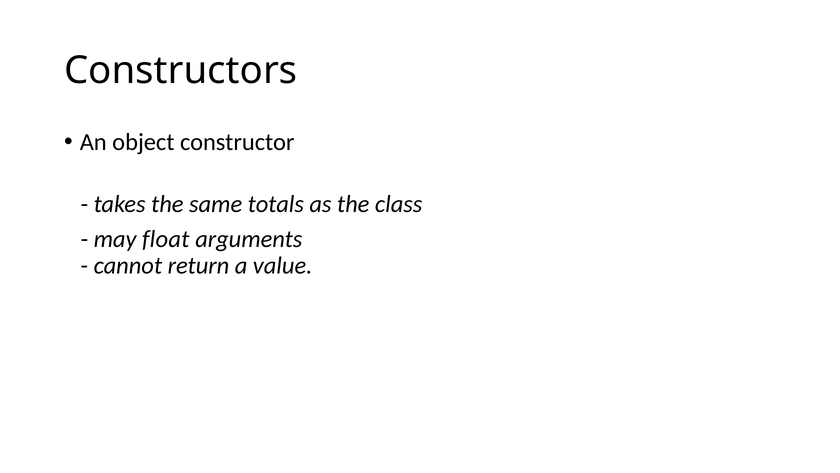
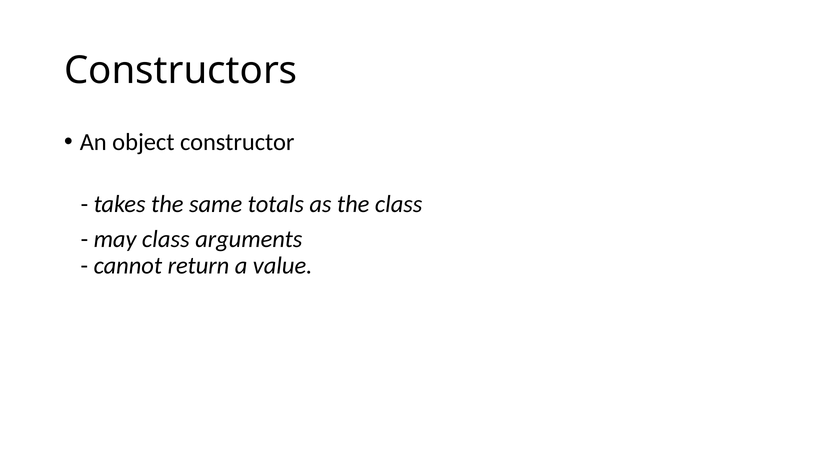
may float: float -> class (166, 239)
